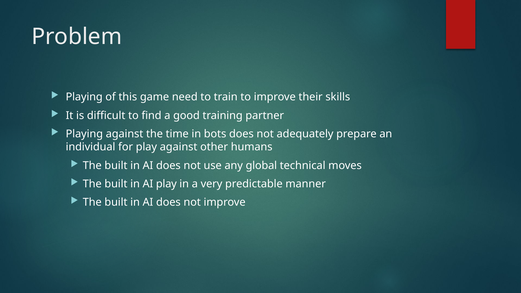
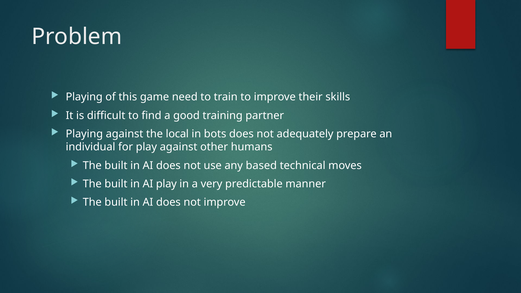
time: time -> local (177, 134)
global: global -> based (261, 165)
